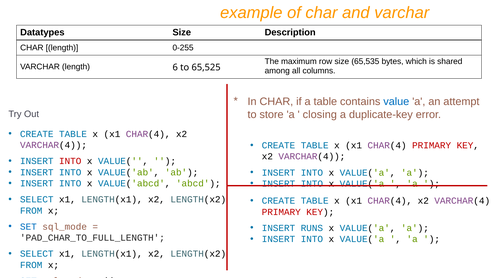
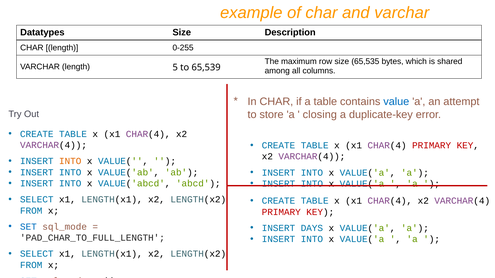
6: 6 -> 5 (175, 67)
65,525: 65,525 -> 65,539 (206, 67)
INTO colour: red -> orange (70, 161)
RUNS: RUNS -> DAYS (312, 228)
